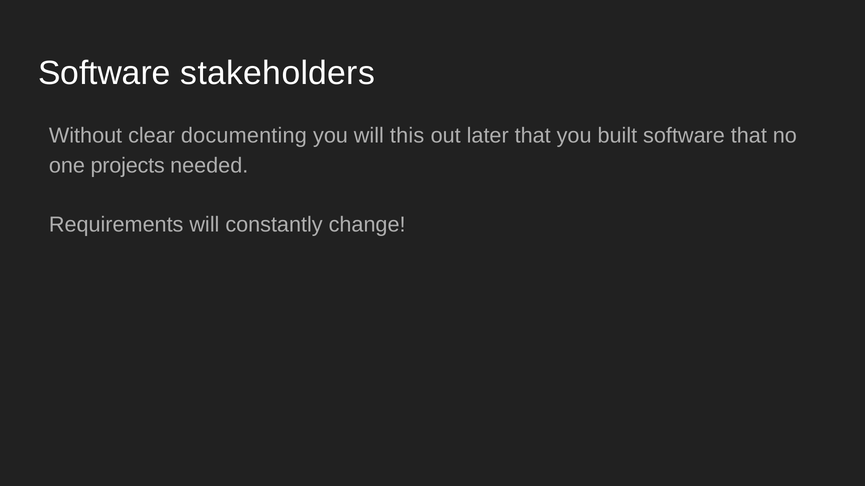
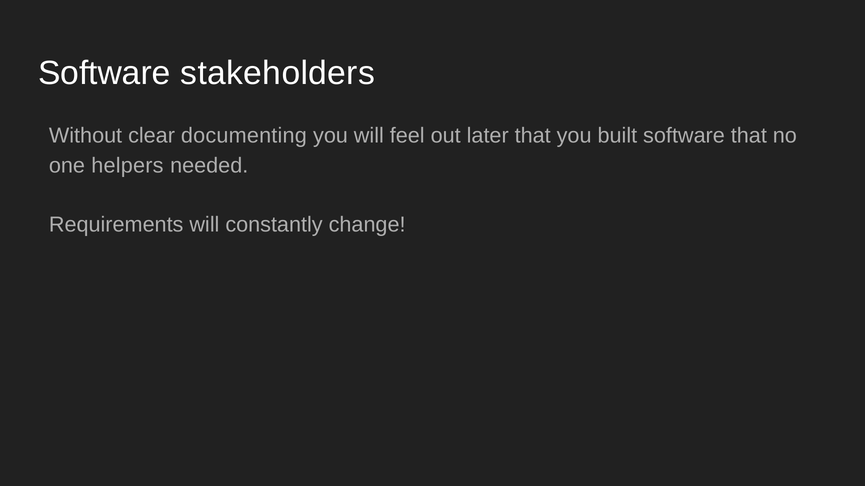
this: this -> feel (407, 136)
projects: projects -> helpers (127, 166)
